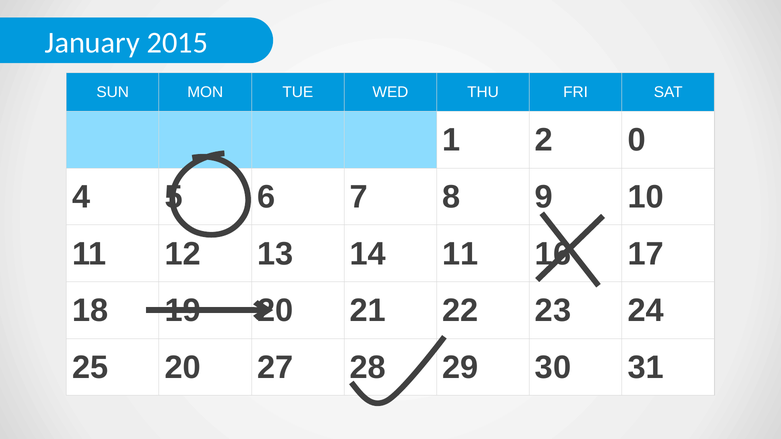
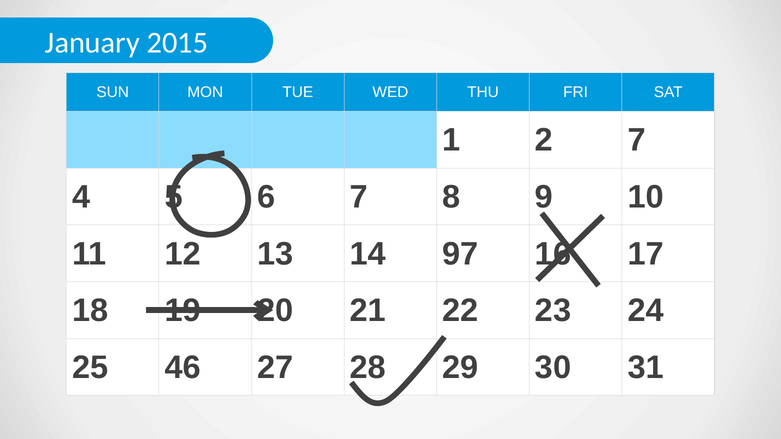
2 0: 0 -> 7 (637, 140)
14 11: 11 -> 97 (460, 254)
25 20: 20 -> 46 (183, 368)
